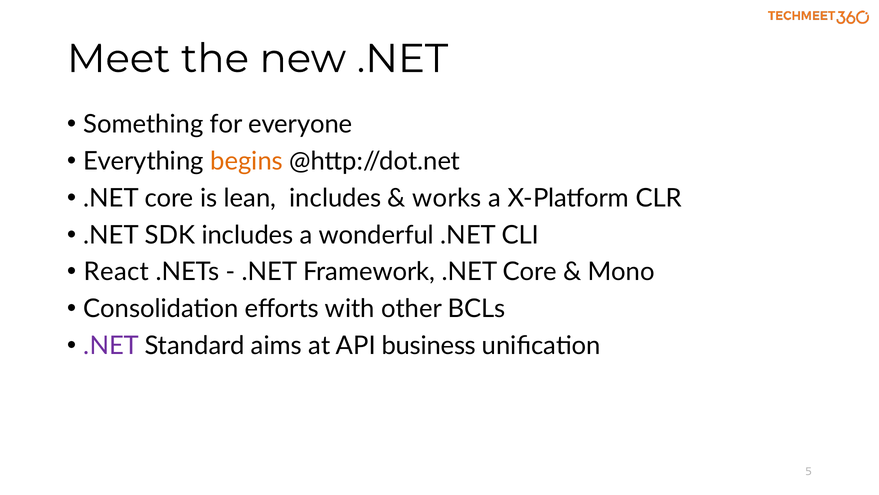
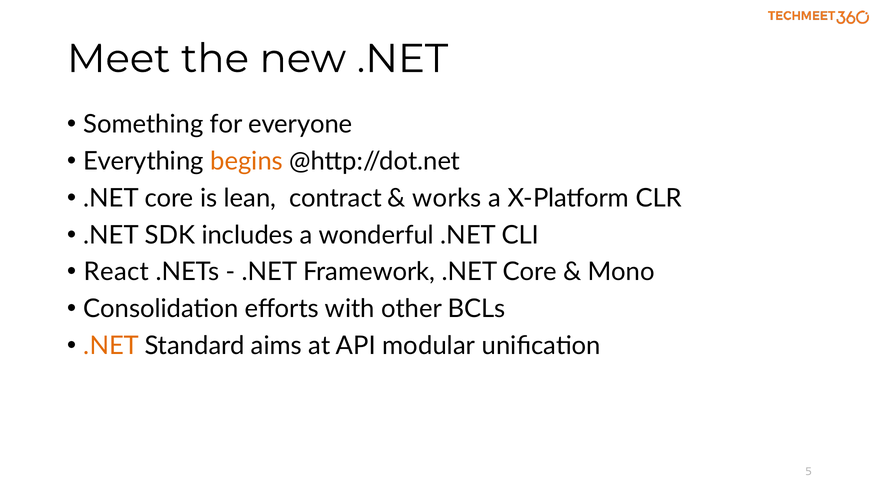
lean includes: includes -> contract (336, 198)
.NET colour: purple -> orange (111, 345)
business: business -> modular (429, 345)
